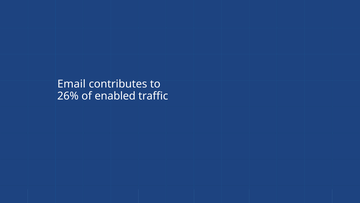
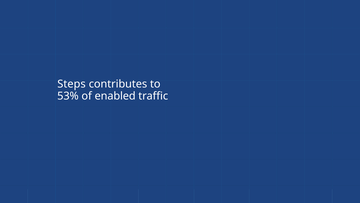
Email: Email -> Steps (71, 84)
26%: 26% -> 53% (68, 96)
